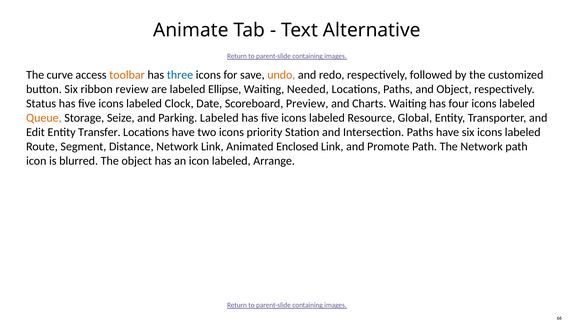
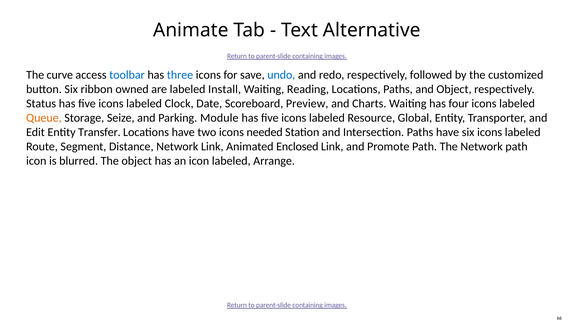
toolbar colour: orange -> blue (127, 75)
undo colour: orange -> blue (281, 75)
review: review -> owned (132, 89)
Ellipse: Ellipse -> Install (225, 89)
Needed: Needed -> Reading (308, 89)
Parking Labeled: Labeled -> Module (219, 118)
priority: priority -> needed (265, 132)
